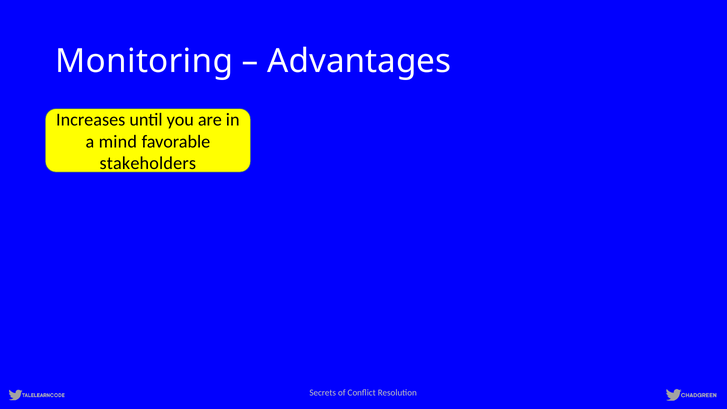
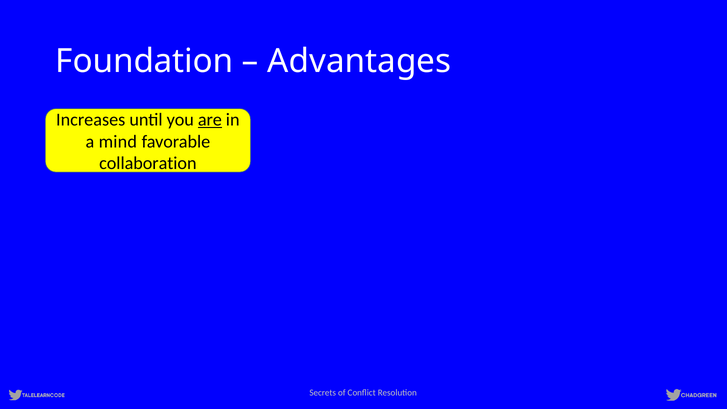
Monitoring: Monitoring -> Foundation (144, 61)
are underline: none -> present (210, 120)
stakeholders: stakeholders -> collaboration (148, 163)
